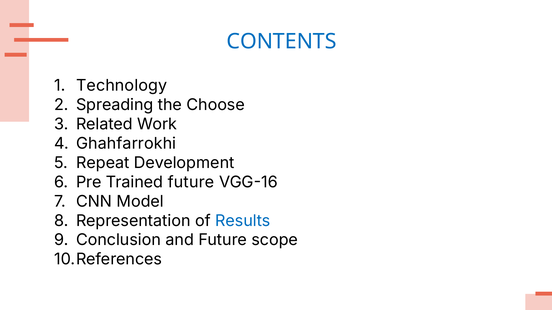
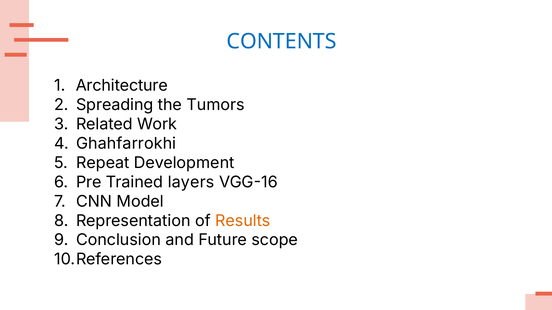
Technology: Technology -> Architecture (122, 86)
Choose: Choose -> Tumors (216, 105)
Trained future: future -> layers (191, 182)
Results colour: blue -> orange (243, 221)
